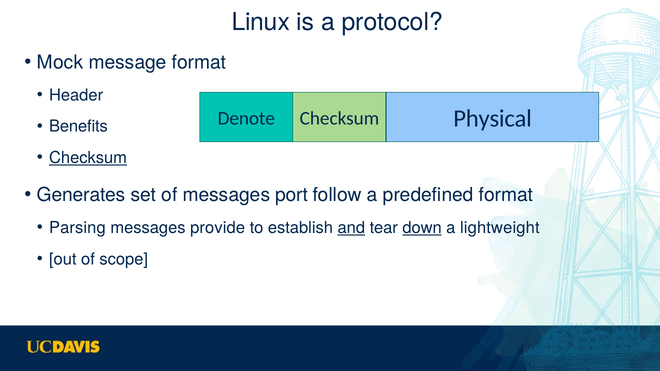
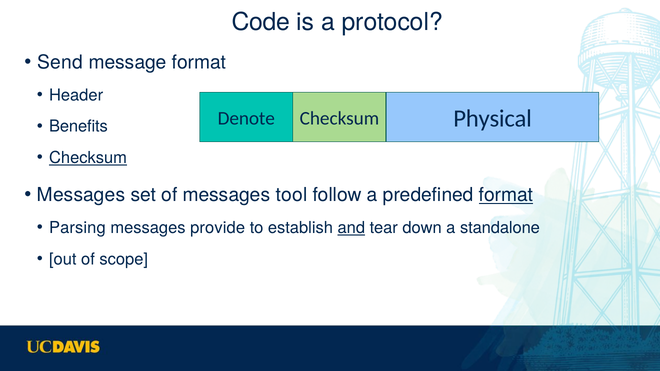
Linux: Linux -> Code (261, 22)
Mock: Mock -> Send (60, 62)
Generates: Generates -> Messages (81, 195)
port: port -> tool (291, 195)
format underline: none -> present (506, 195)
down underline: present -> none (422, 228)
lightweight: lightweight -> standalone (500, 228)
